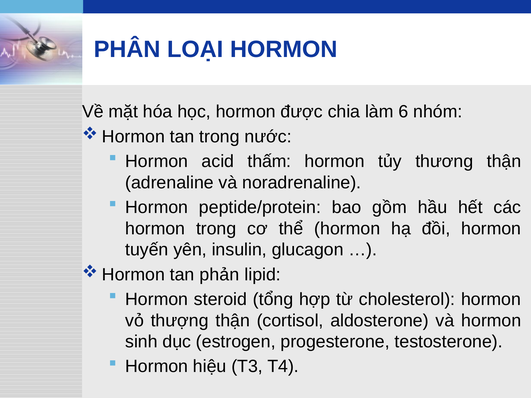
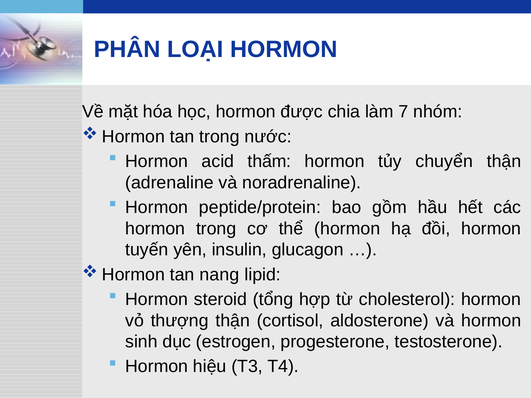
6: 6 -> 7 (403, 112)
thương: thương -> chuyển (444, 161)
phản: phản -> nang (219, 275)
